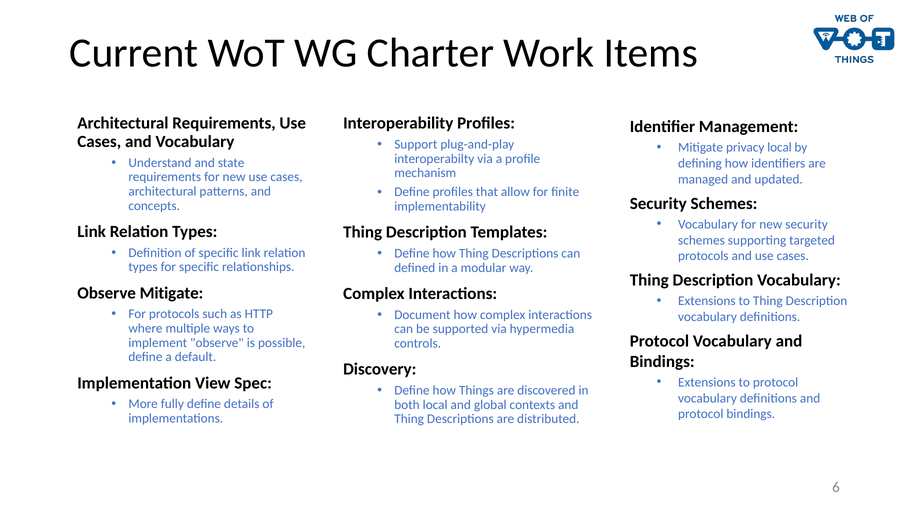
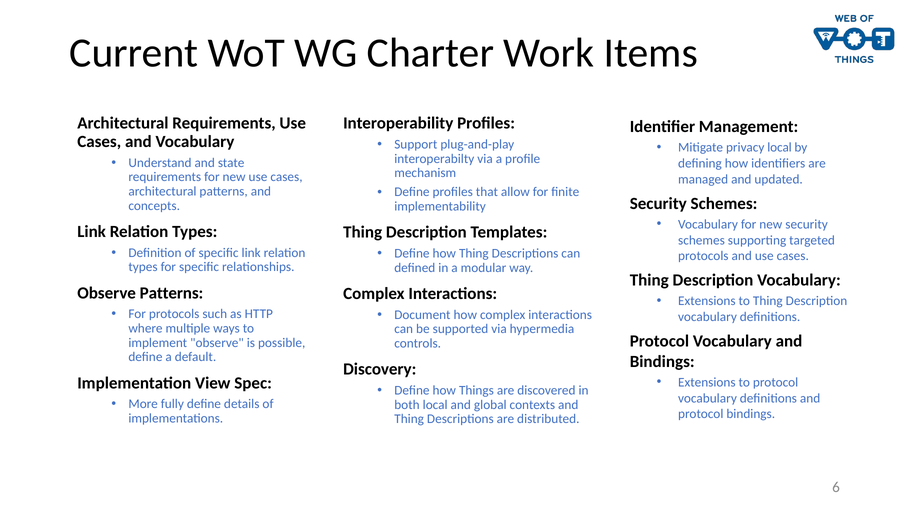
Observe Mitigate: Mitigate -> Patterns (171, 293)
